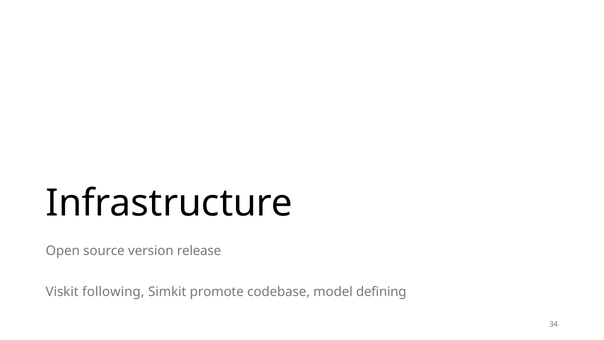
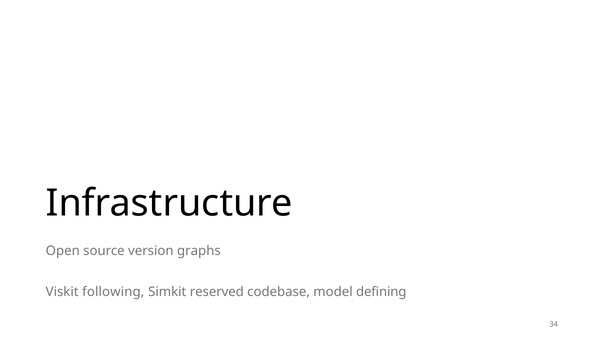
release: release -> graphs (199, 251)
promote: promote -> reserved (217, 292)
